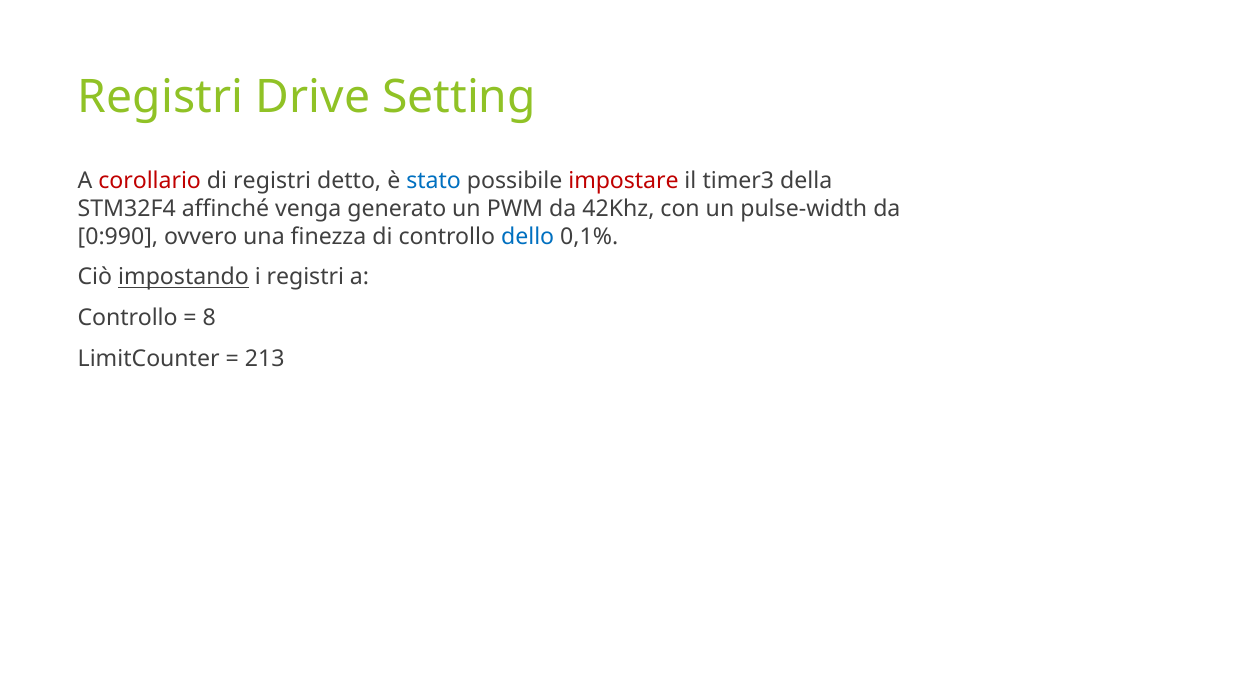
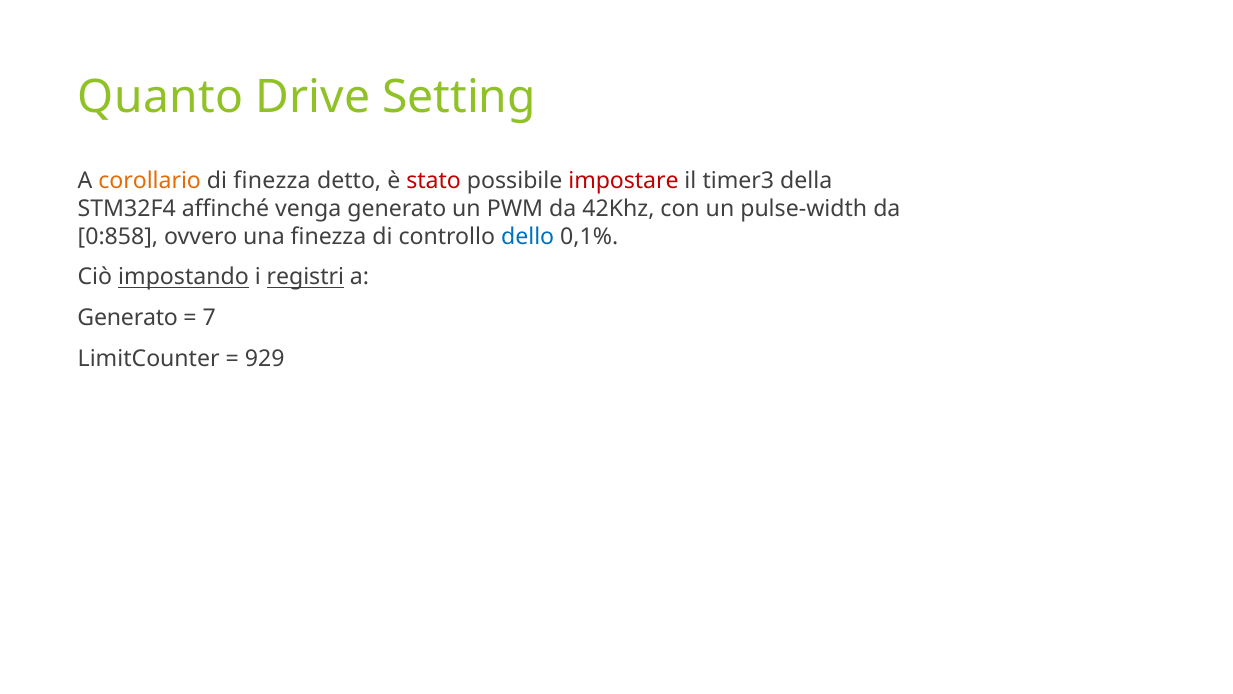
Registri: Registri -> Quanto (161, 97)
corollario colour: red -> orange (150, 181)
di registri: registri -> finezza (272, 181)
stato colour: blue -> red (434, 181)
0:990: 0:990 -> 0:858 (118, 237)
registri underline: none -> present (305, 277)
Controllo: Controllo -> Generato (128, 318)
8: 8 -> 7 (209, 318)
213: 213 -> 929 (265, 358)
